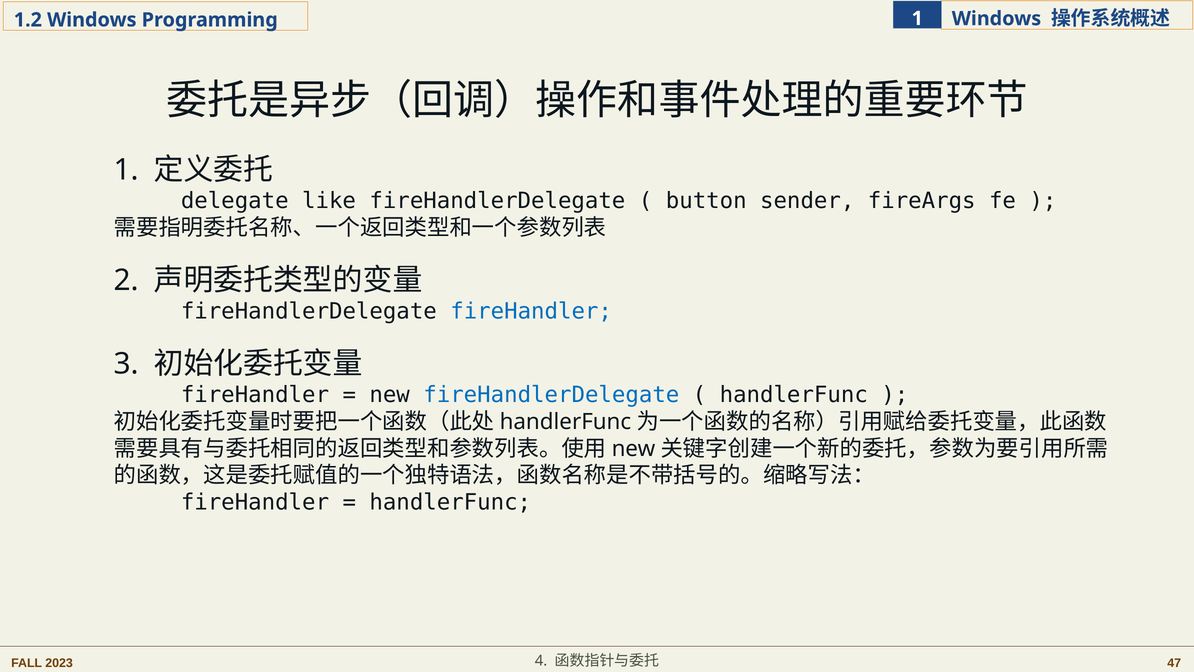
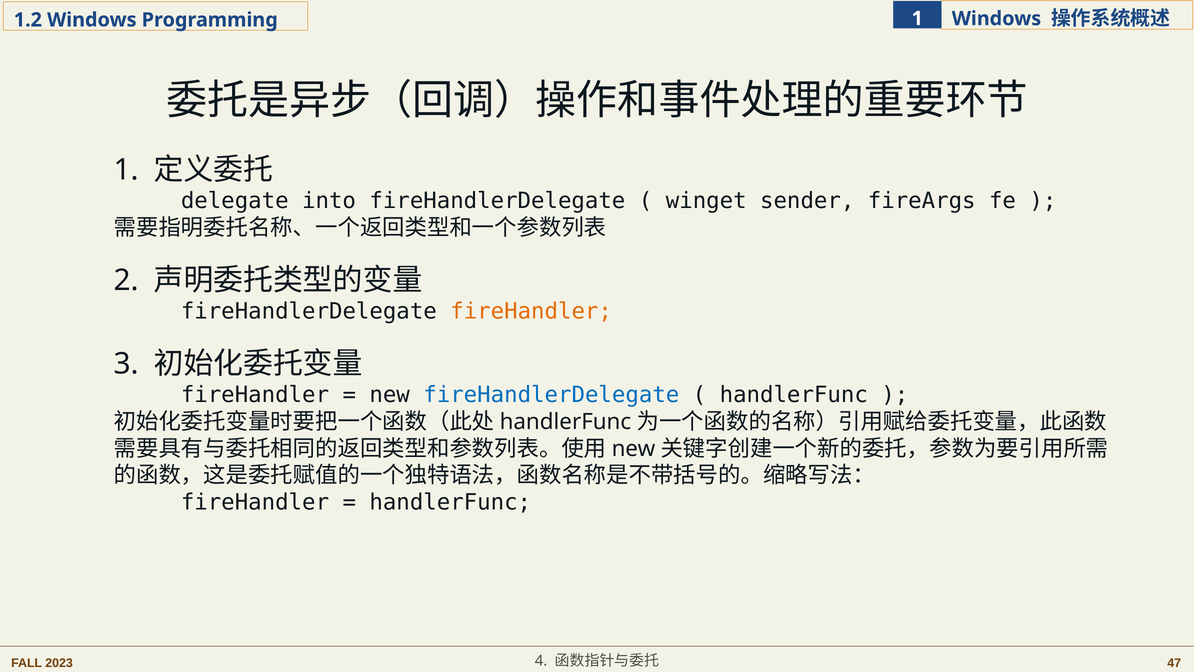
like: like -> into (329, 201)
button: button -> winget (706, 201)
fireHandler colour: blue -> orange (531, 311)
